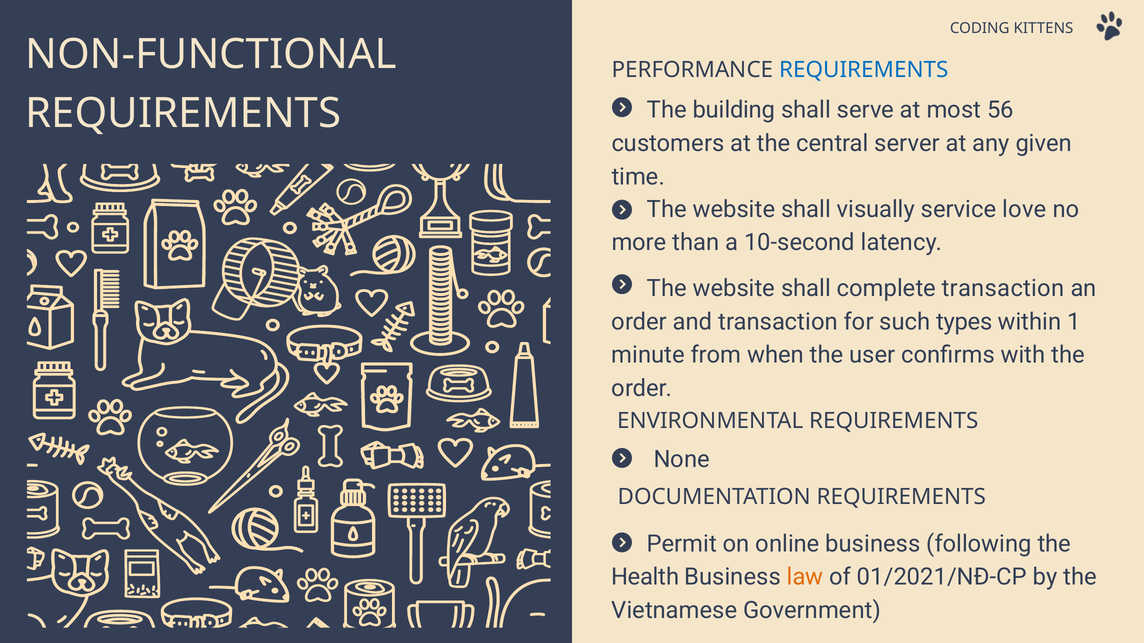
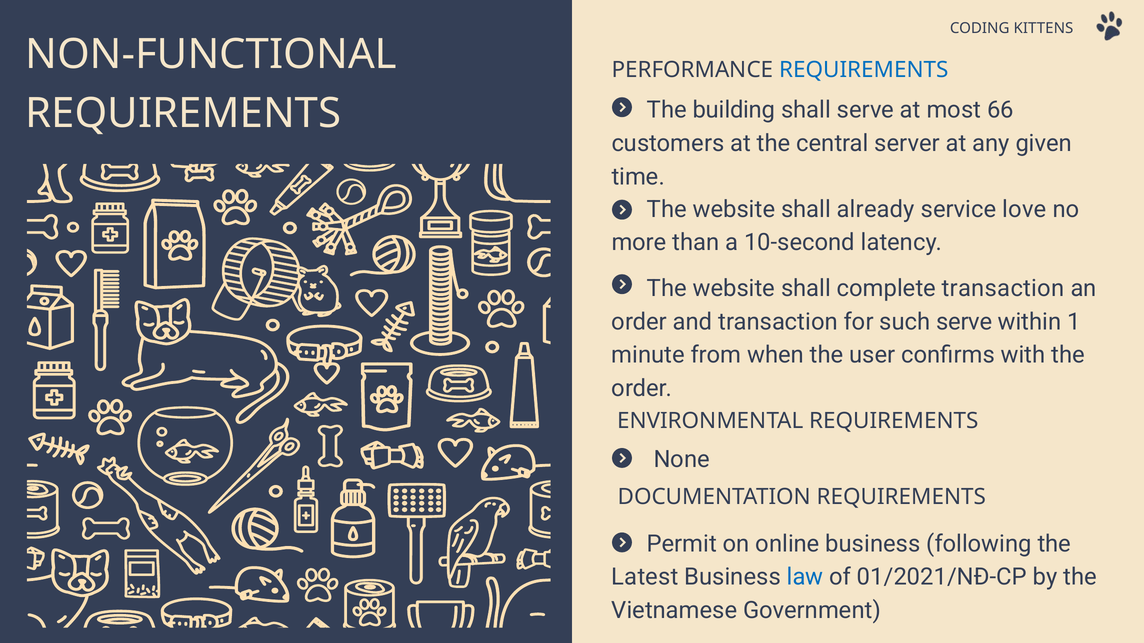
56: 56 -> 66 (1000, 110)
visually: visually -> already (876, 209)
such types: types -> serve (964, 322)
Health: Health -> Latest (645, 578)
law colour: orange -> blue (805, 578)
